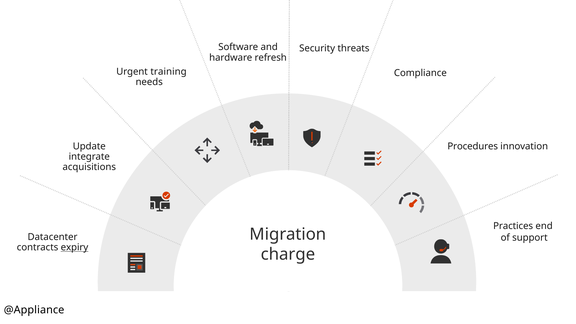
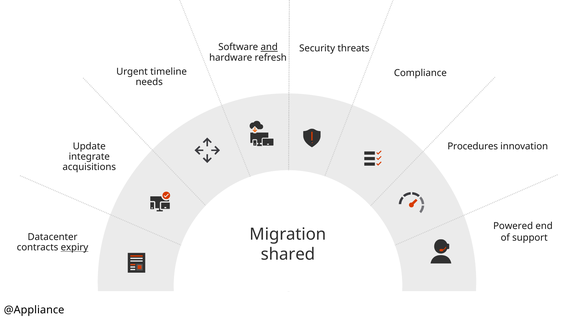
and underline: none -> present (269, 47)
training: training -> timeline (169, 72)
Practices: Practices -> Powered (513, 226)
charge: charge -> shared (288, 254)
